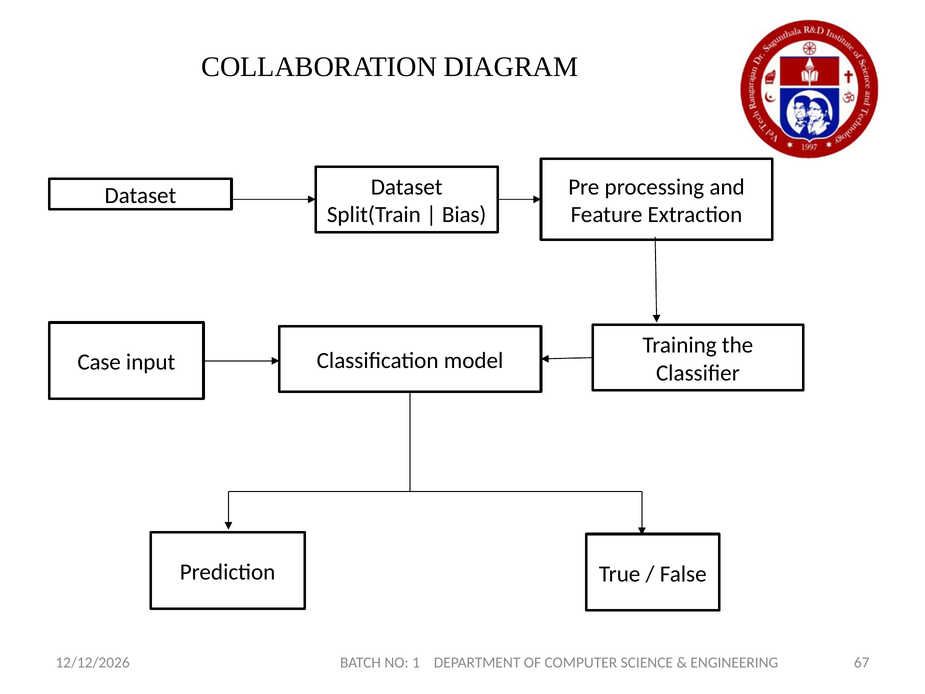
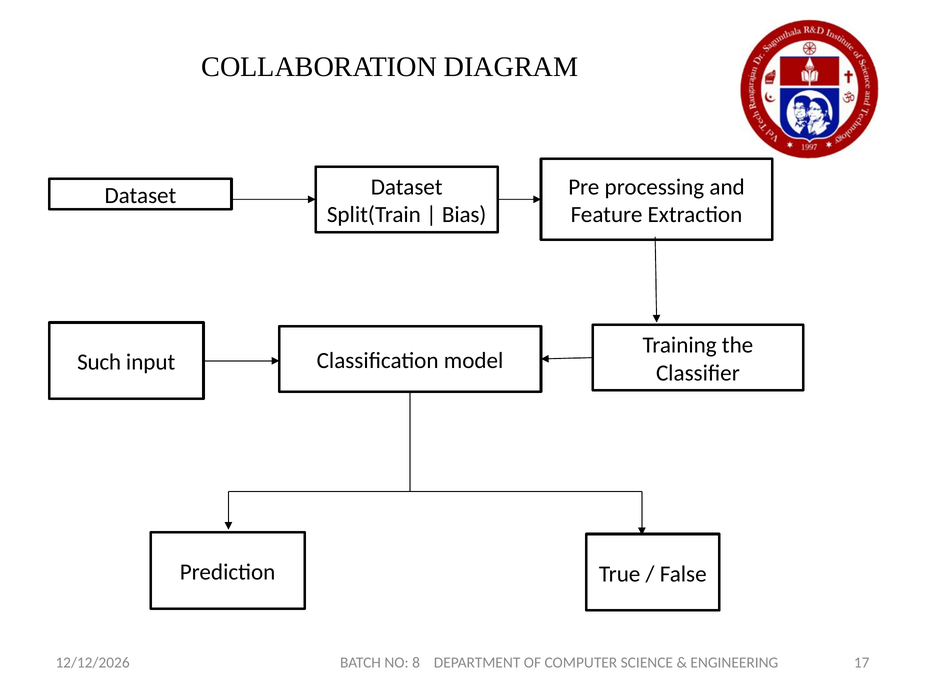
Case: Case -> Such (99, 362)
67: 67 -> 17 (862, 662)
1: 1 -> 8 (416, 663)
